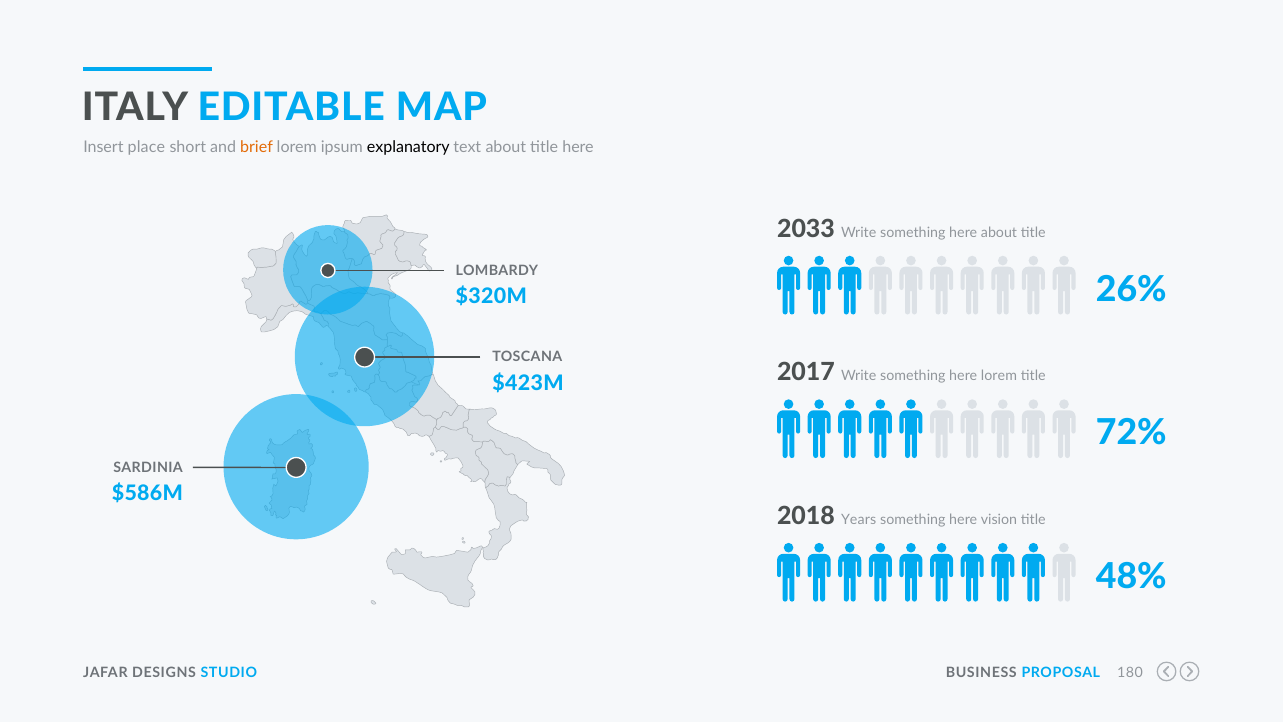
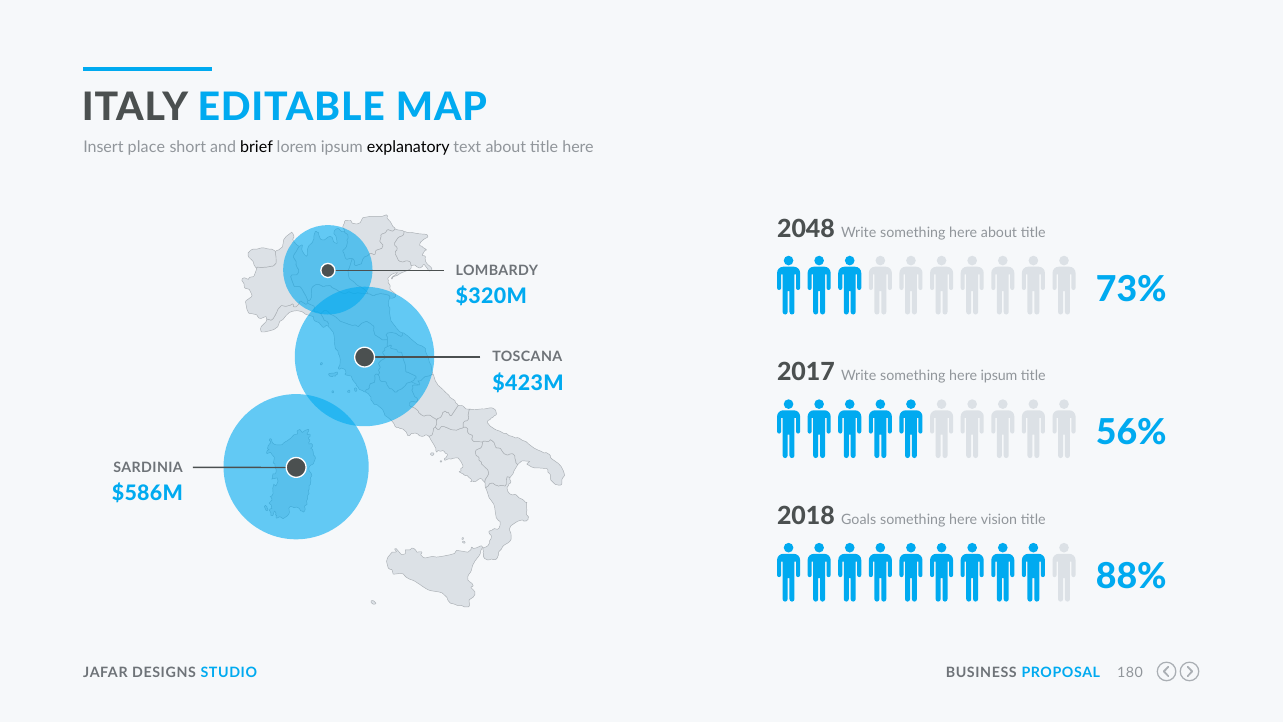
brief colour: orange -> black (257, 147)
2033: 2033 -> 2048 (806, 229)
26%: 26% -> 73% (1131, 289)
here lorem: lorem -> ipsum (999, 376)
72%: 72% -> 56% (1131, 433)
Years: Years -> Goals (859, 519)
48%: 48% -> 88% (1131, 576)
